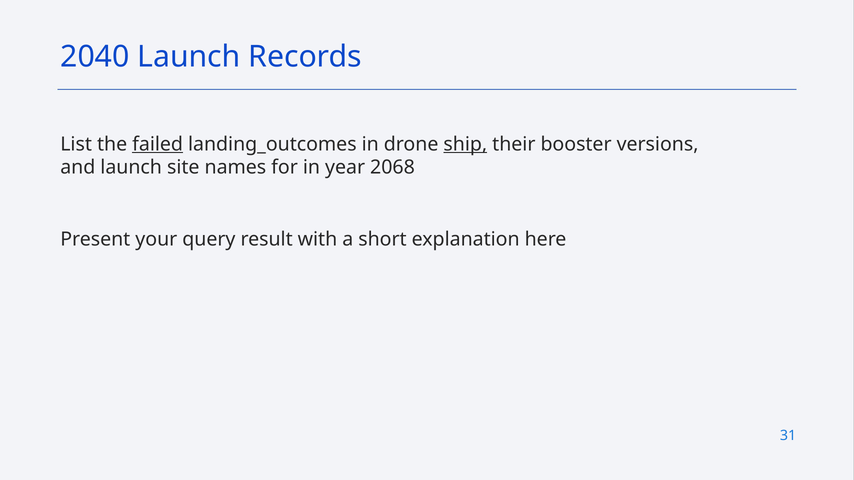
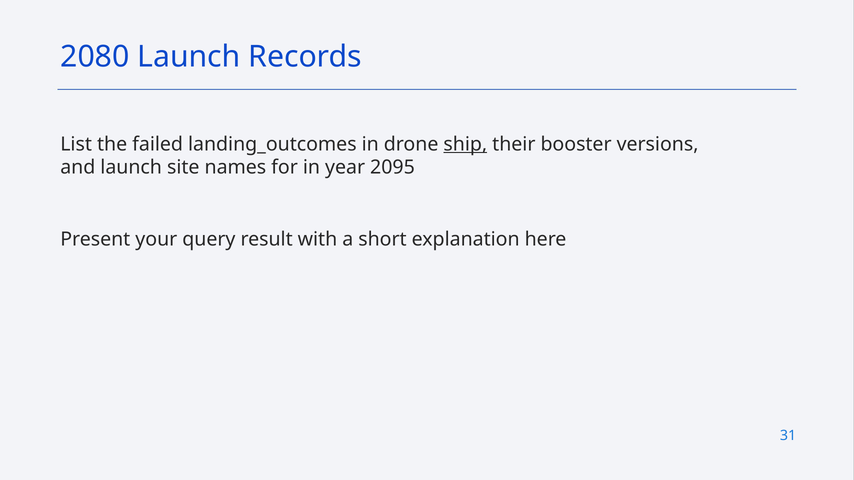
2040: 2040 -> 2080 (95, 57)
failed underline: present -> none (158, 144)
2068: 2068 -> 2095 (392, 168)
